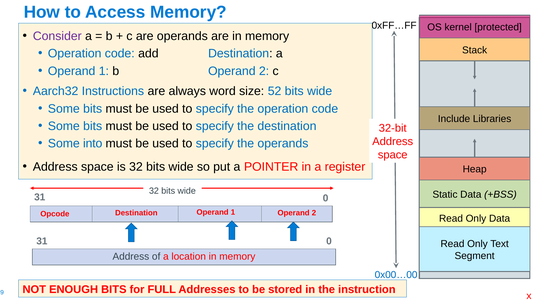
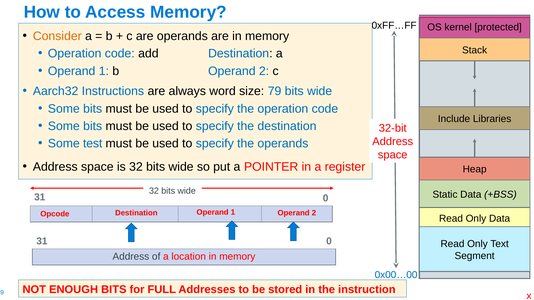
Consider colour: purple -> orange (57, 36)
52: 52 -> 79 (275, 91)
into: into -> test (93, 144)
